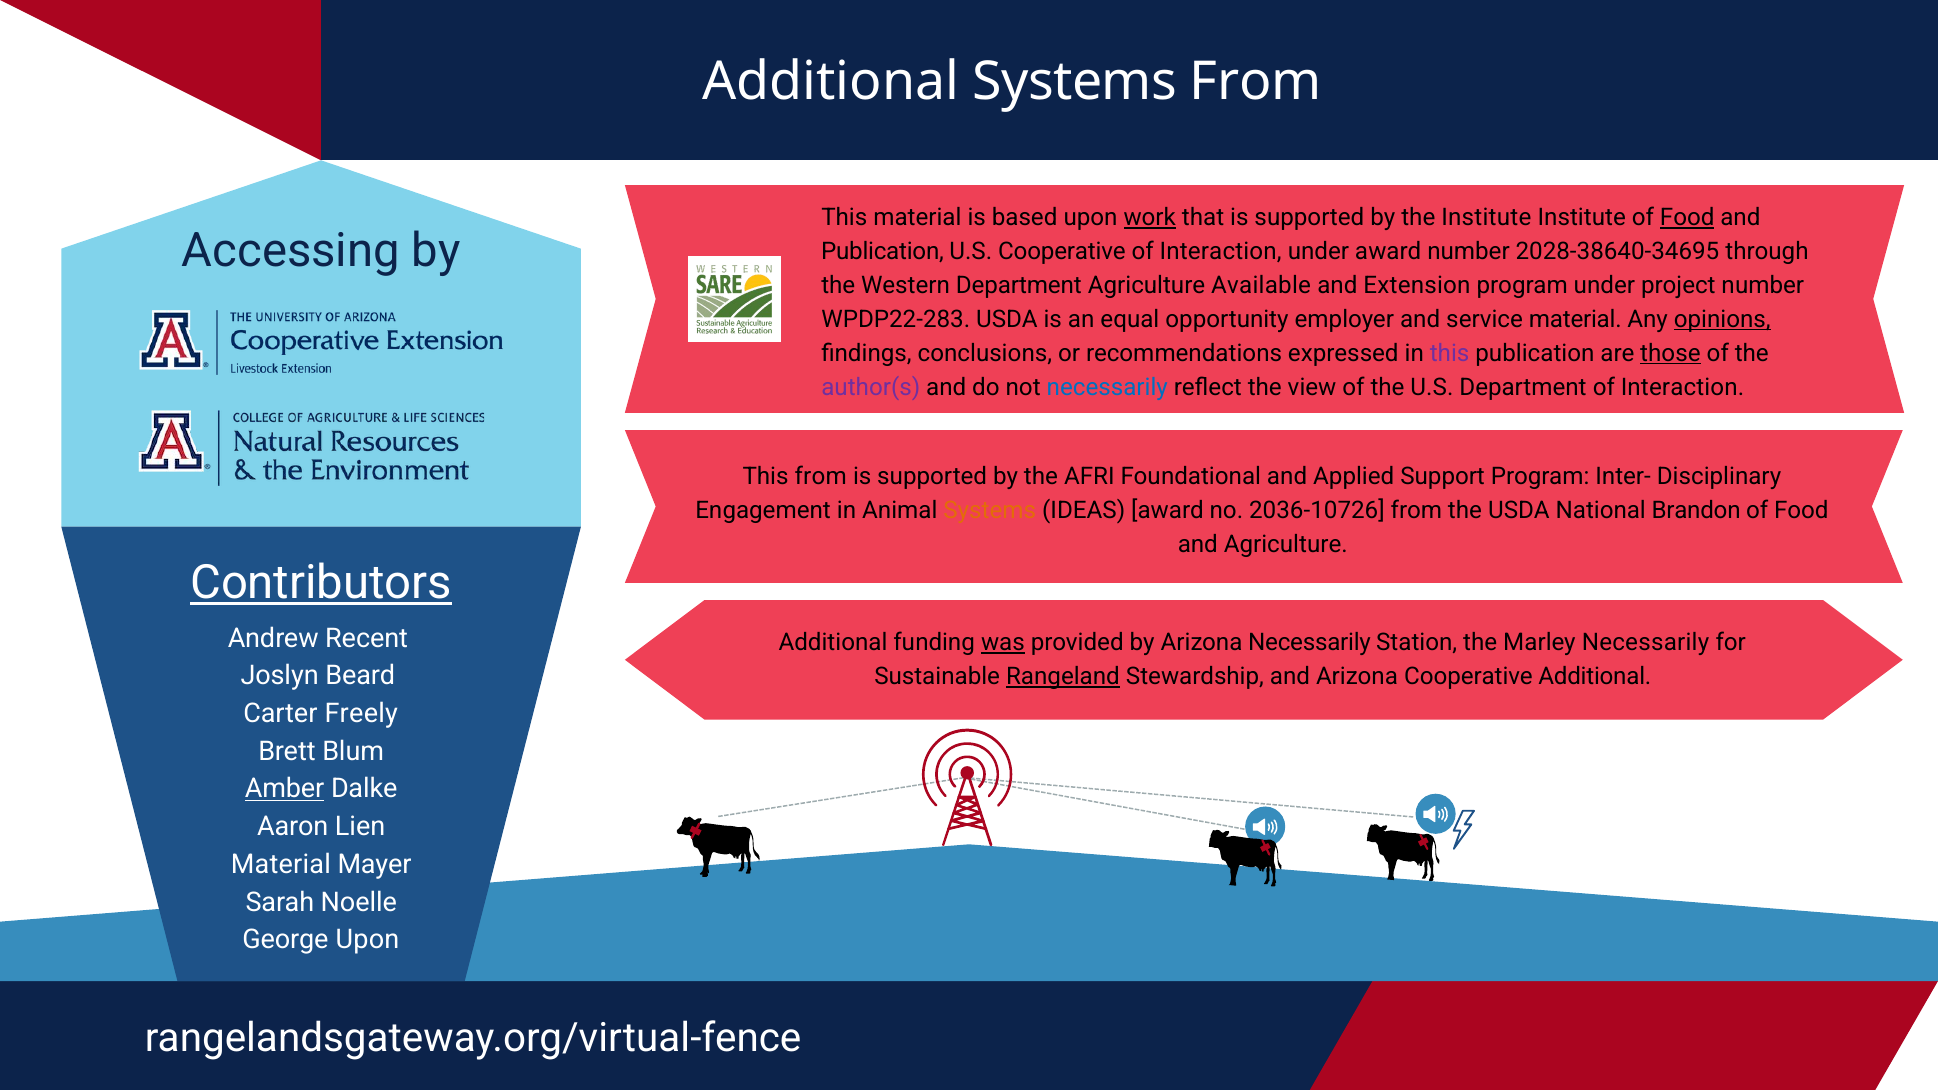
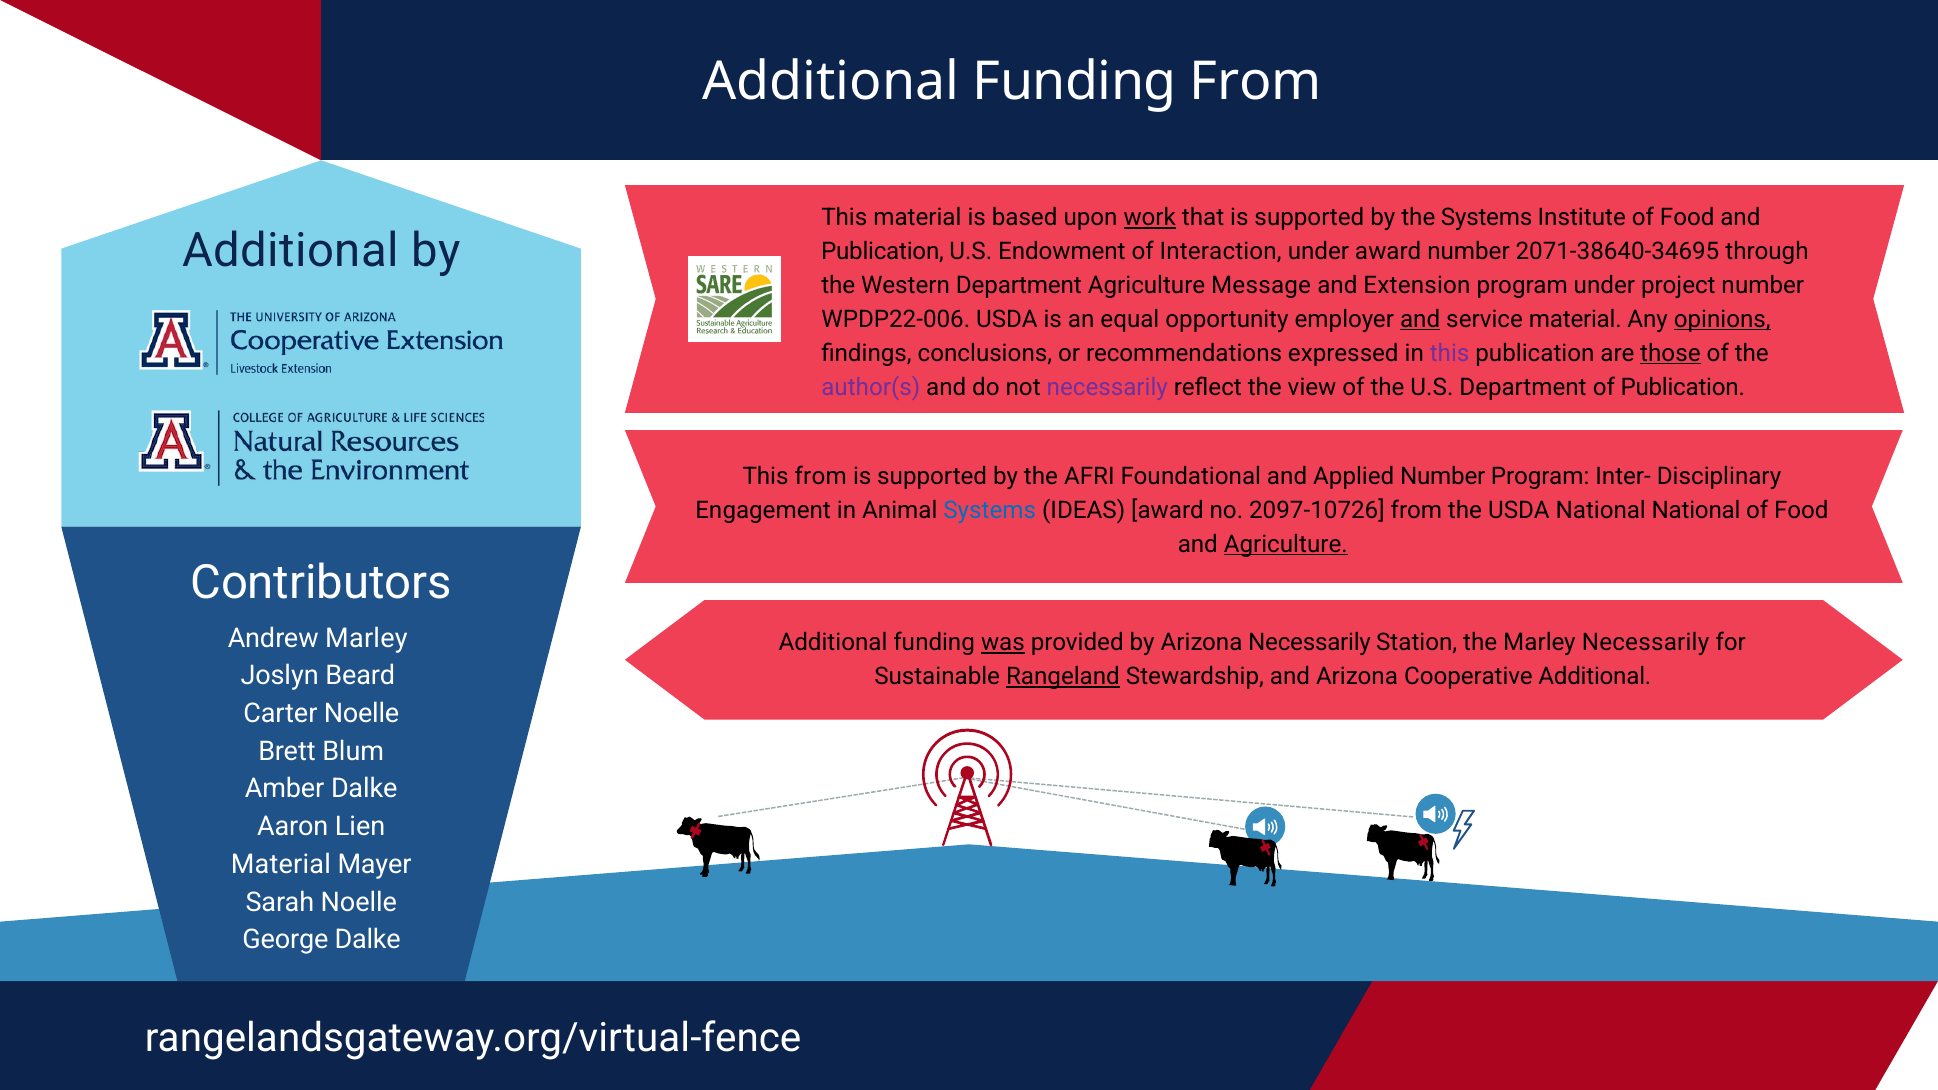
Systems: Systems -> Funding (1075, 82)
the Institute: Institute -> Systems (1487, 218)
Food underline: present -> none (1687, 218)
Accessing: Accessing -> Additional (291, 251)
U.S Cooperative: Cooperative -> Endowment (1062, 251)
2028-38640-34695: 2028-38640-34695 -> 2071-38640-34695 (1617, 251)
Available: Available -> Message (1261, 285)
WPDP22-283: WPDP22-283 -> WPDP22-006 (896, 319)
and underline: none -> present (1420, 319)
necessarily colour: blue -> purple (1107, 387)
Department of Interaction: Interaction -> Publication (1683, 387)
Applied Support: Support -> Number (1443, 476)
Systems colour: orange -> blue (990, 510)
2036-10726: 2036-10726 -> 2097-10726 (1317, 510)
National Brandon: Brandon -> National (1696, 510)
Agriculture underline: none -> present (1286, 544)
Contributors underline: present -> none (321, 583)
Andrew Recent: Recent -> Marley (366, 638)
Carter Freely: Freely -> Noelle (362, 714)
Amber underline: present -> none (285, 789)
George Upon: Upon -> Dalke (368, 940)
